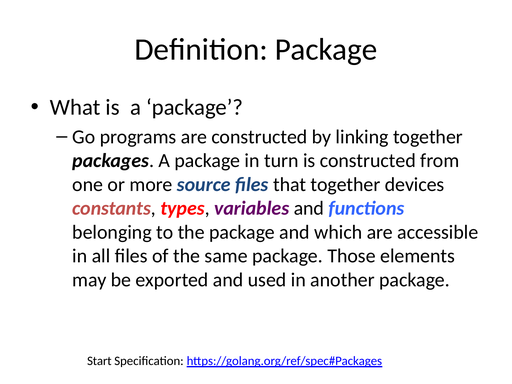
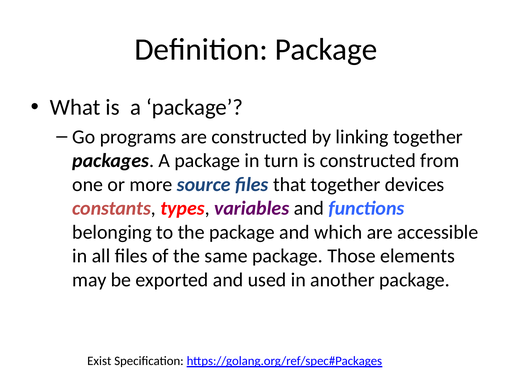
Start: Start -> Exist (99, 361)
